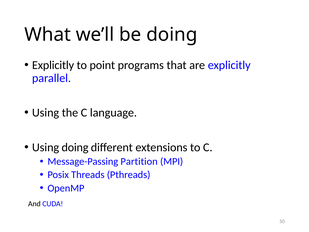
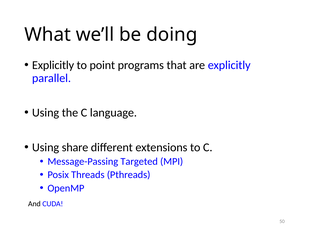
Using doing: doing -> share (75, 147)
Partition: Partition -> Targeted (139, 161)
